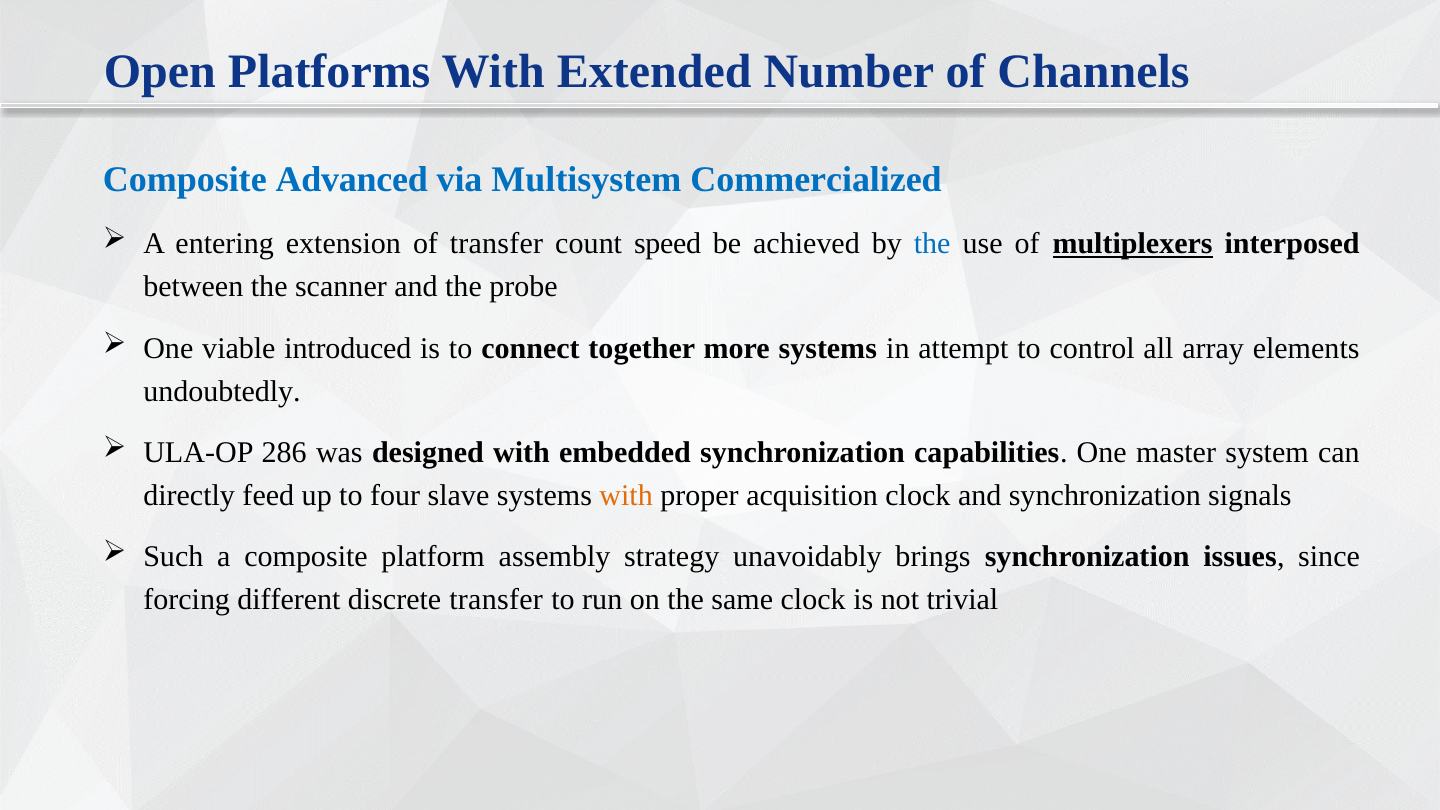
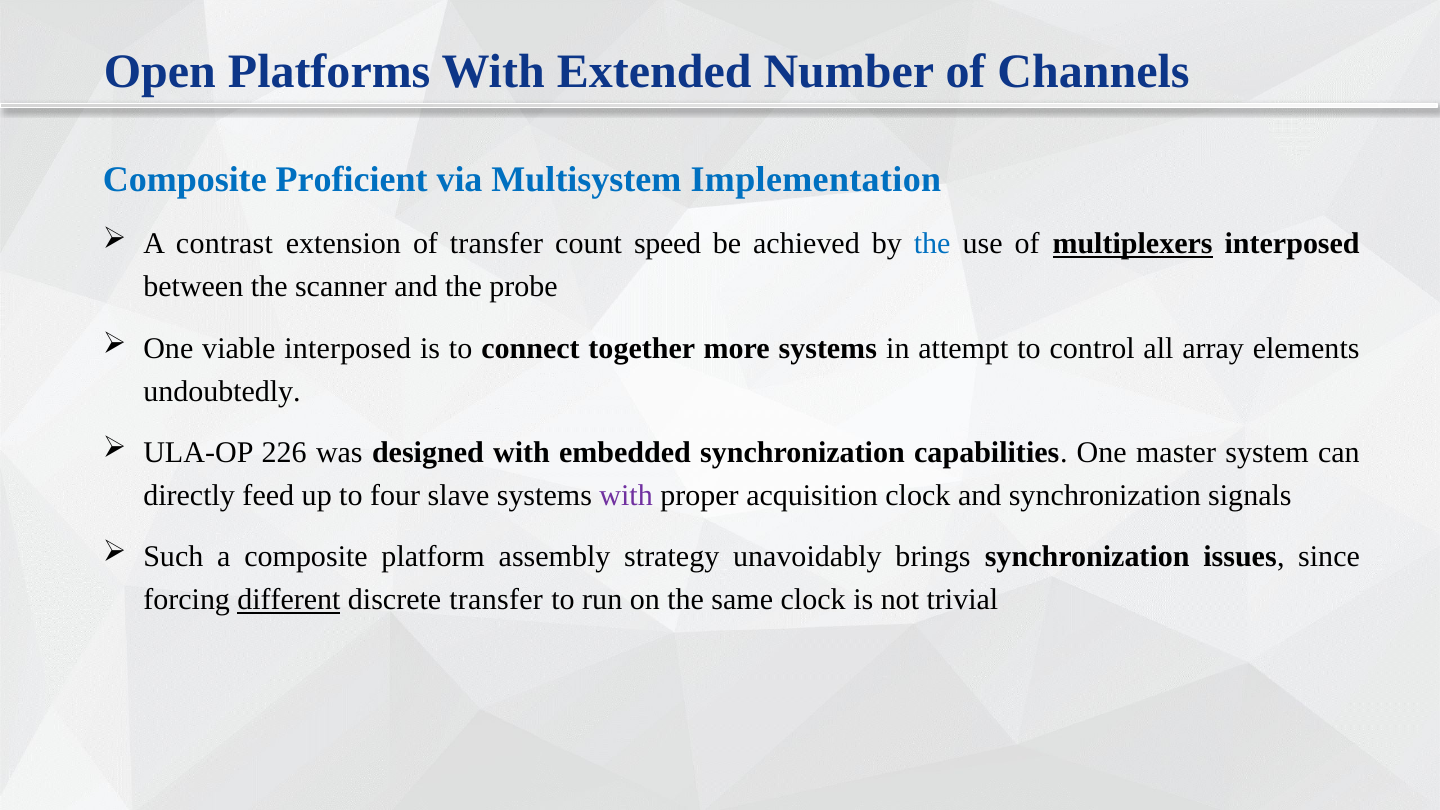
Advanced: Advanced -> Proficient (352, 179)
Commercialized: Commercialized -> Implementation (816, 179)
entering: entering -> contrast (224, 244)
viable introduced: introduced -> interposed (348, 348)
286: 286 -> 226 (284, 452)
with colour: orange -> purple (626, 496)
different underline: none -> present (289, 600)
